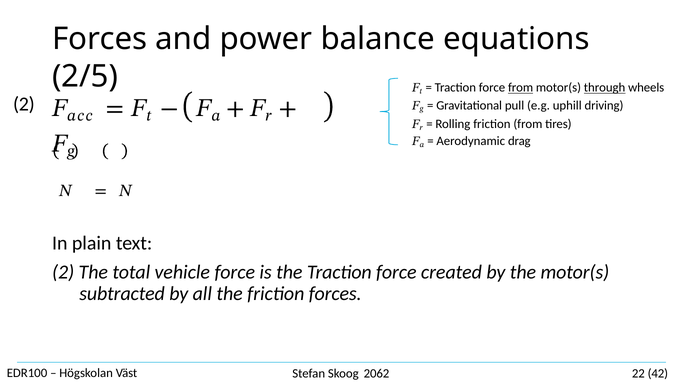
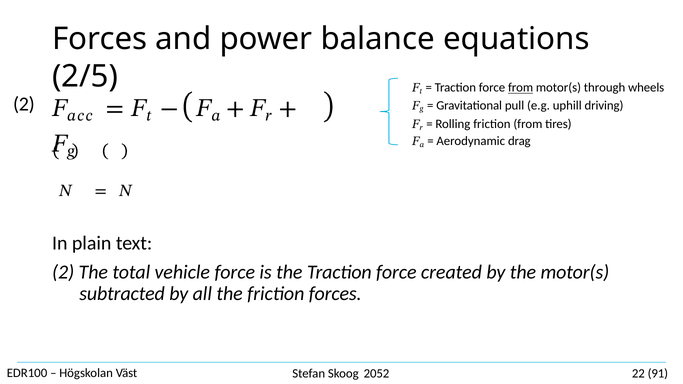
through underline: present -> none (605, 88)
2062: 2062 -> 2052 (377, 374)
42: 42 -> 91 (658, 374)
